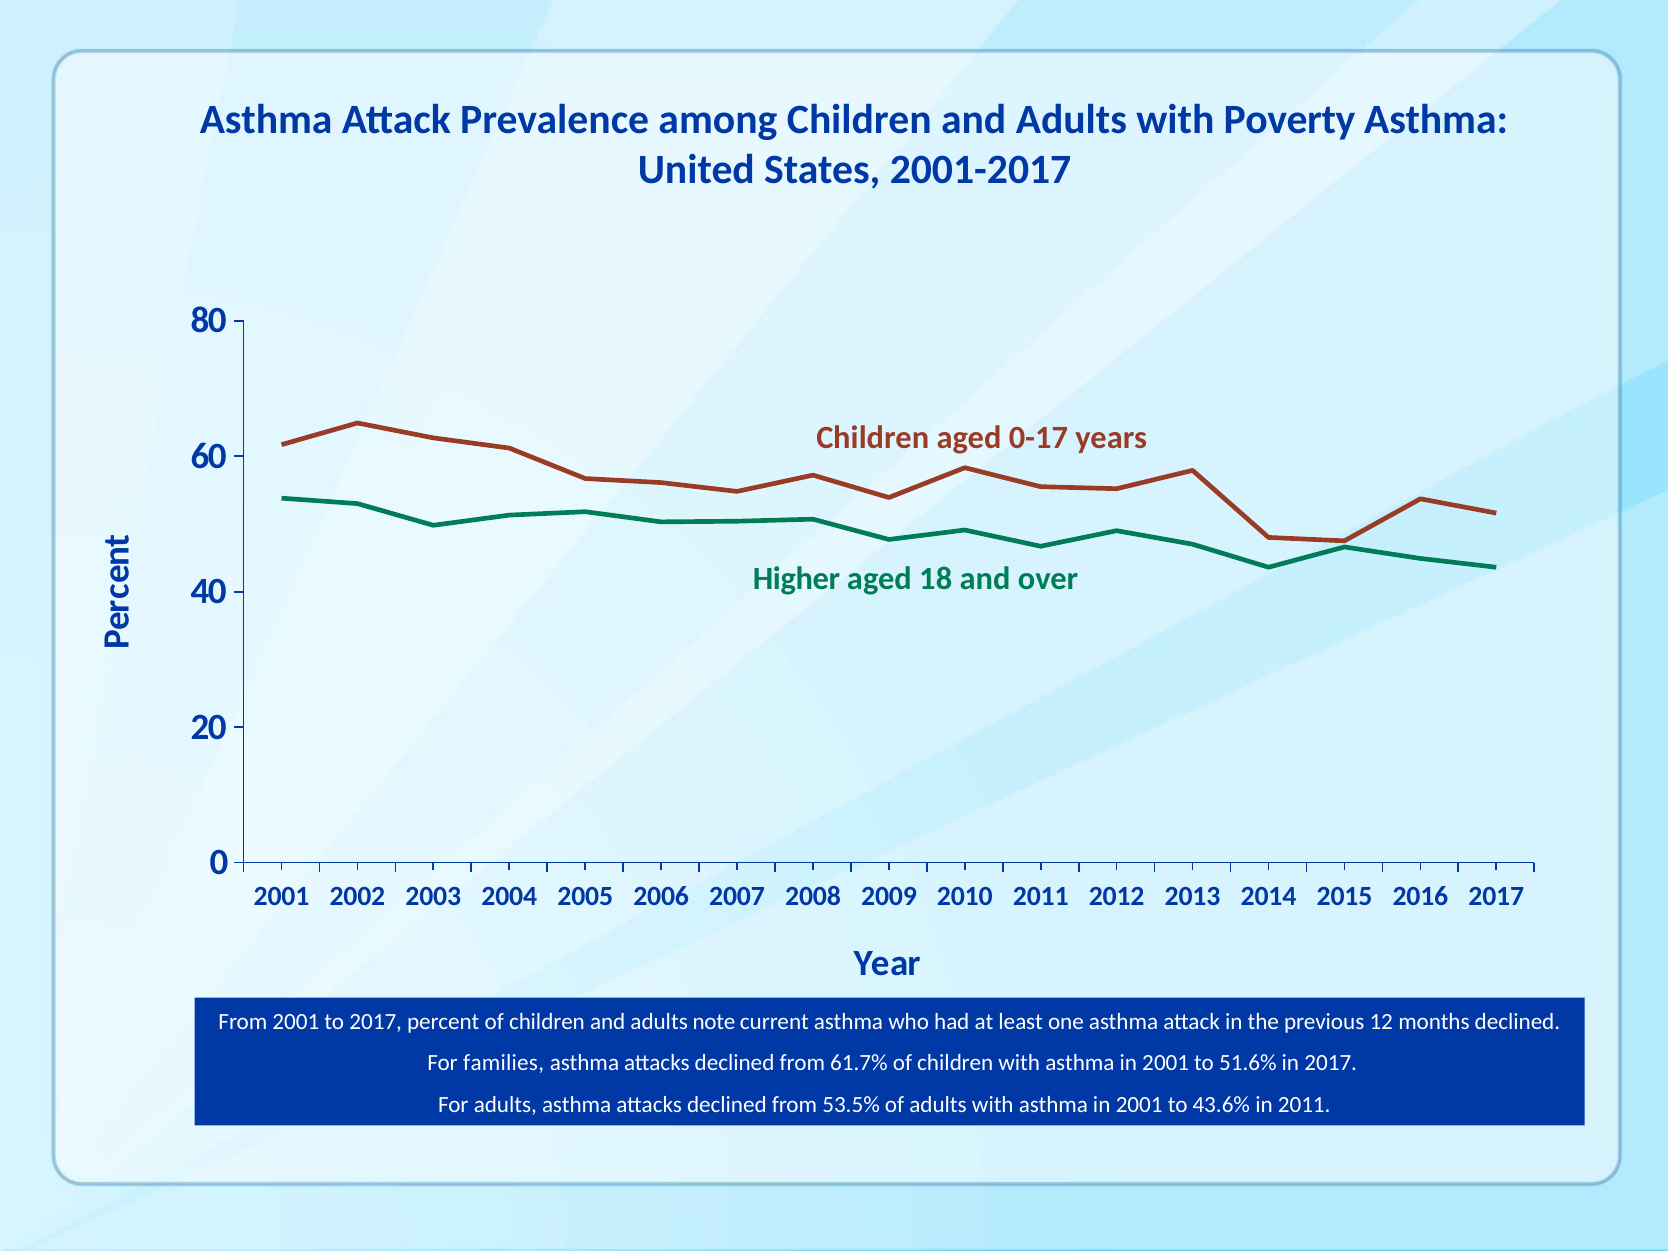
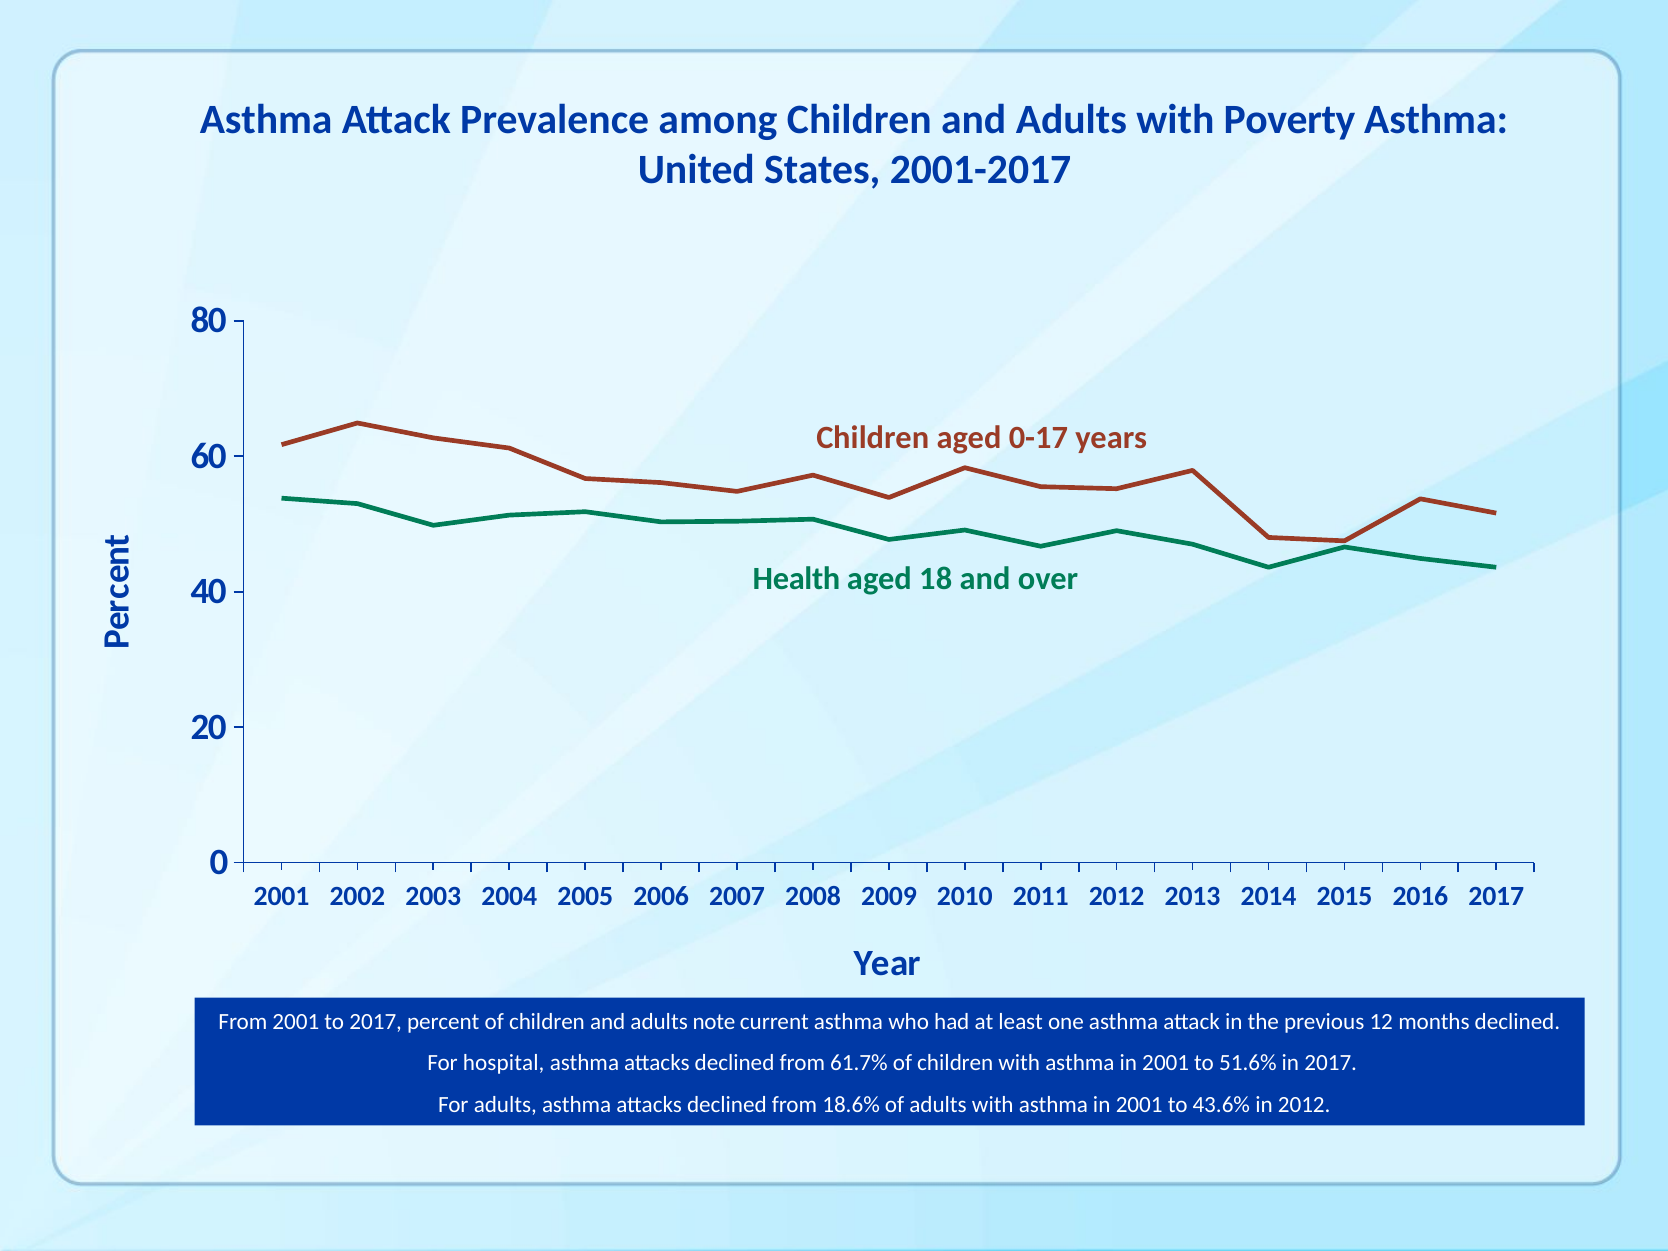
Higher: Higher -> Health (797, 579)
families: families -> hospital (504, 1063)
53.5%: 53.5% -> 18.6% (851, 1105)
in 2011: 2011 -> 2012 (1304, 1105)
